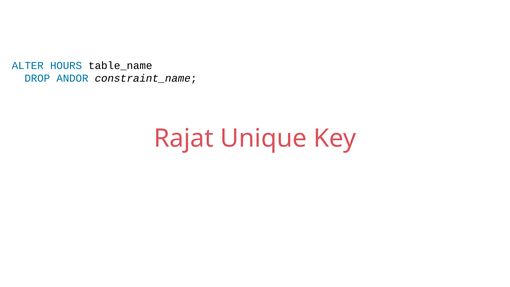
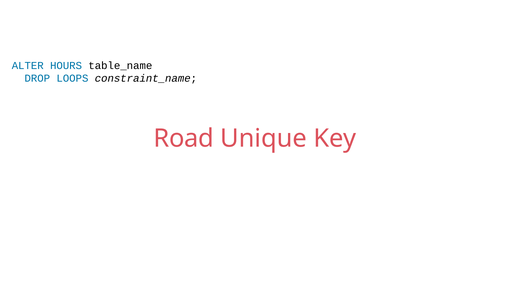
ANDOR: ANDOR -> LOOPS (72, 78)
Rajat: Rajat -> Road (184, 138)
